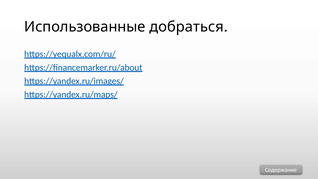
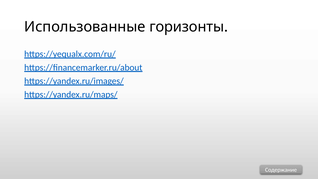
добраться: добраться -> горизонты (189, 27)
